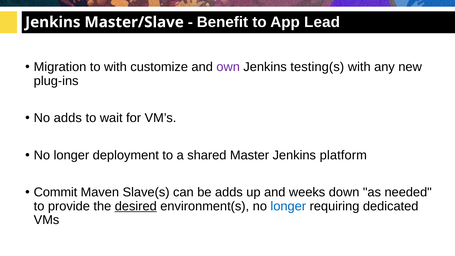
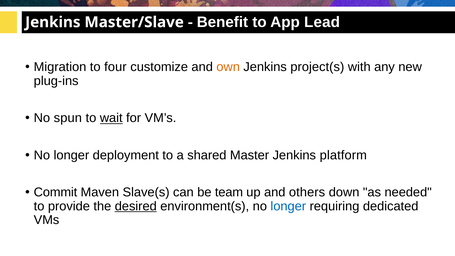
to with: with -> four (115, 67)
own colour: purple -> orange (228, 67)
testing(s: testing(s -> project(s (317, 67)
No adds: adds -> spun (68, 118)
wait underline: none -> present (111, 118)
be adds: adds -> team (229, 192)
weeks: weeks -> others (307, 192)
